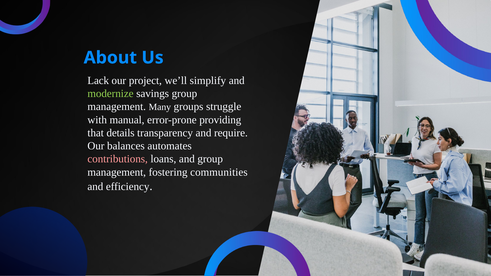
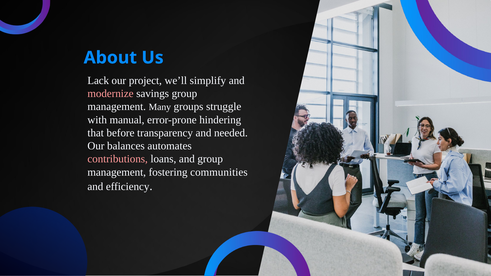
modernize colour: light green -> pink (111, 94)
providing: providing -> hindering (220, 120)
details: details -> before (121, 133)
require: require -> needed (231, 133)
